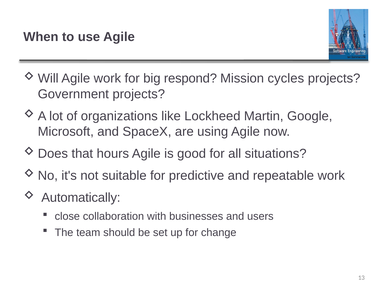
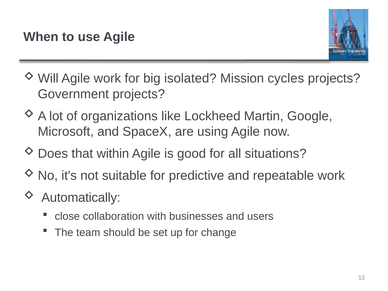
respond: respond -> isolated (190, 78)
hours: hours -> within (113, 154)
